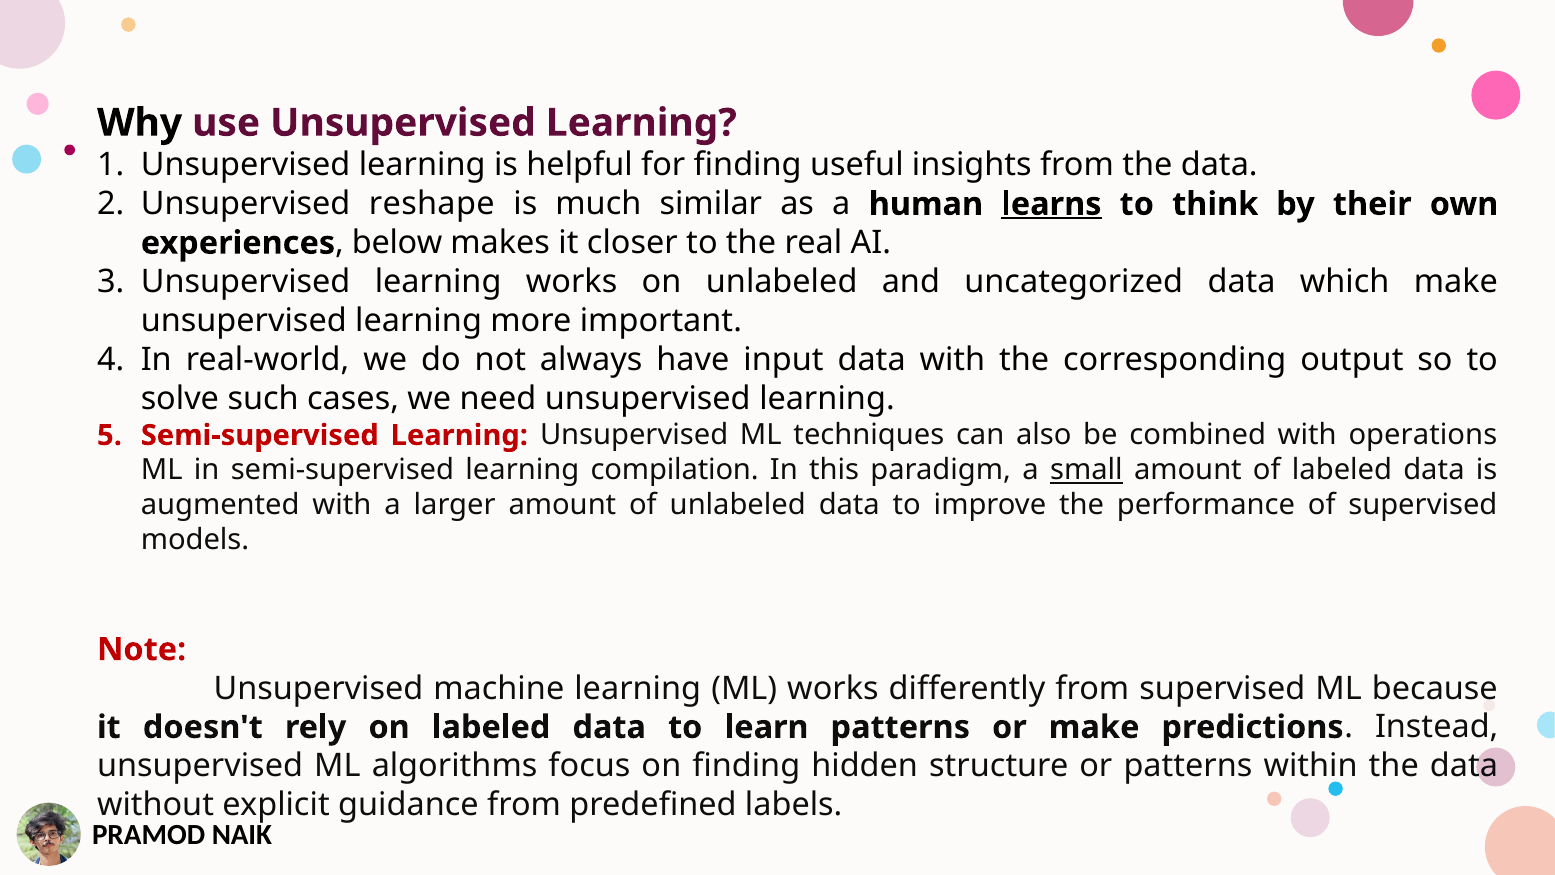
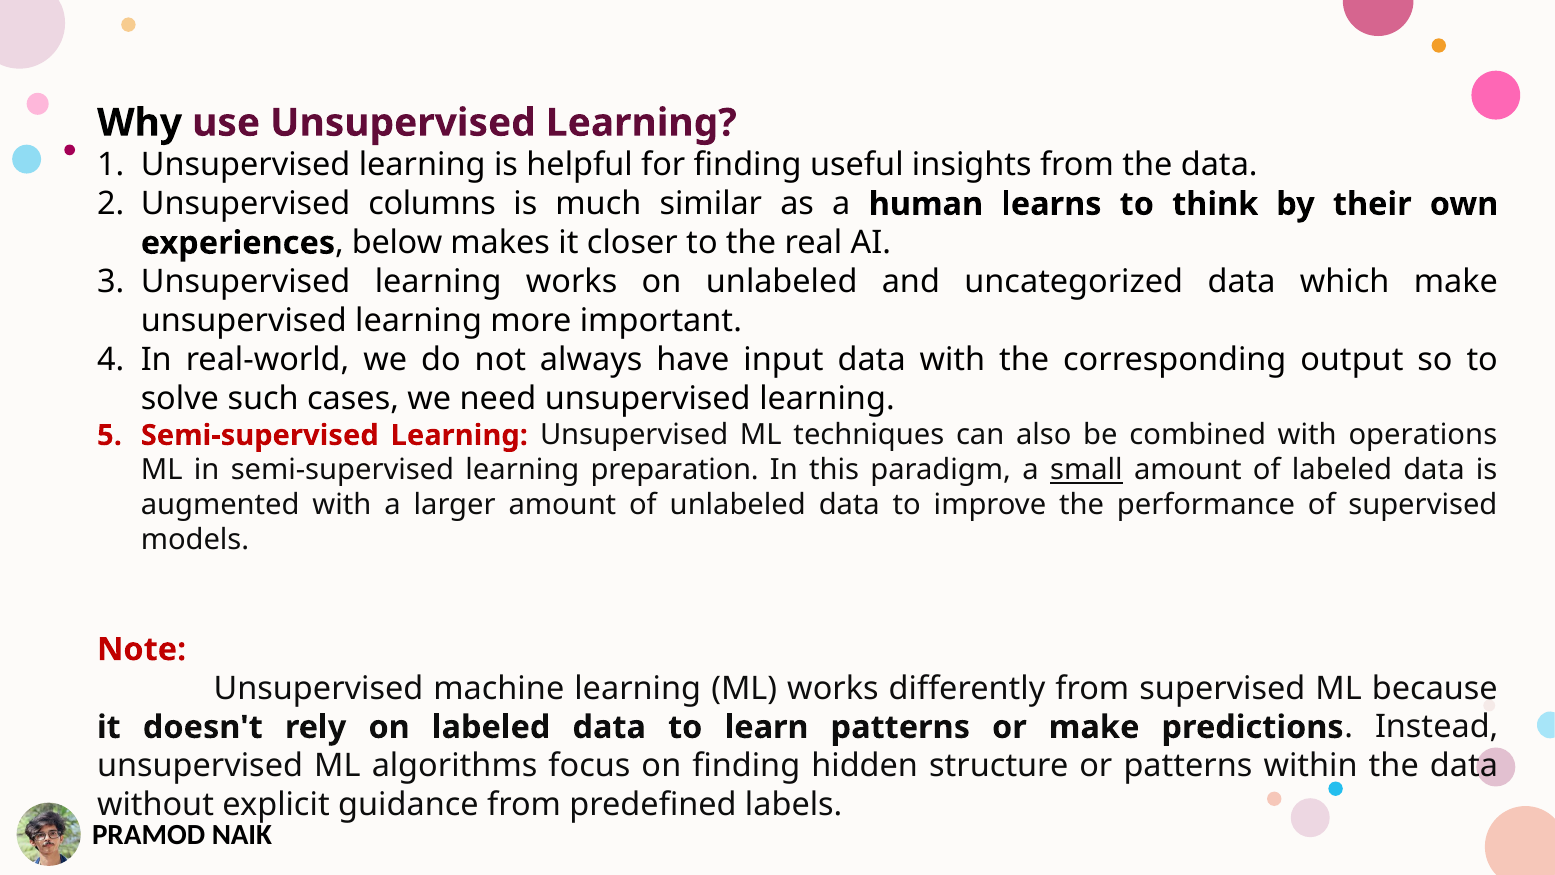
reshape: reshape -> columns (432, 204)
learns underline: present -> none (1051, 204)
compilation: compilation -> preparation (675, 470)
